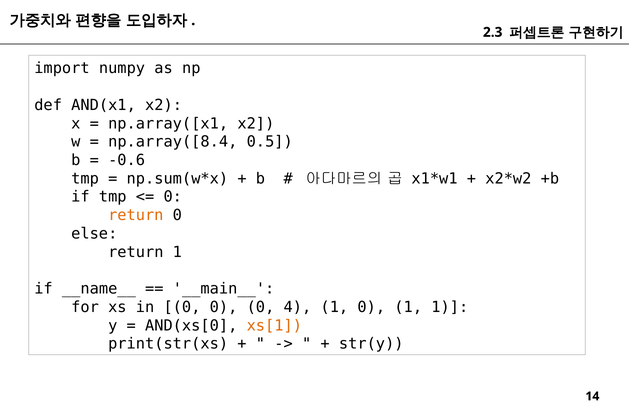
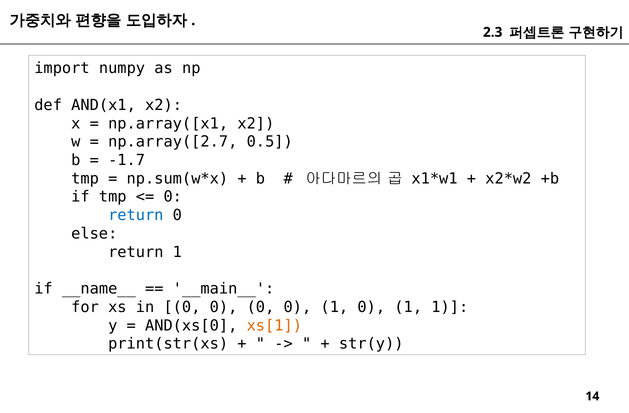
np.array([8.4: np.array([8.4 -> np.array([2.7 (173, 142)
-0.6: -0.6 -> -1.7 (127, 160)
return colour: orange -> blue (136, 215)
0 0 0 4: 4 -> 0 (297, 307)
